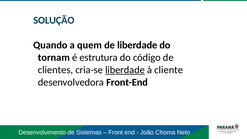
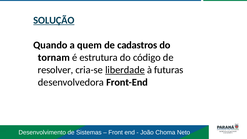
SOLUÇÃO underline: none -> present (54, 20)
de liberdade: liberdade -> cadastros (137, 45)
clientes: clientes -> resolver (56, 70)
cliente: cliente -> futuras (169, 70)
